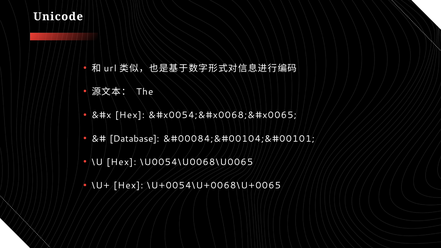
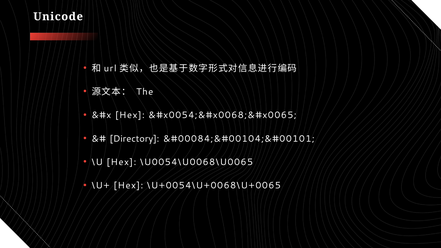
Database: Database -> Directory (134, 139)
